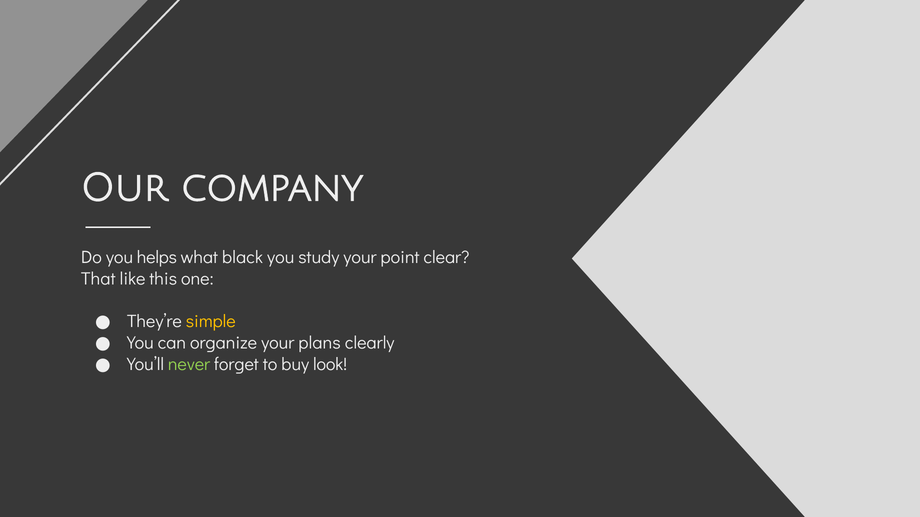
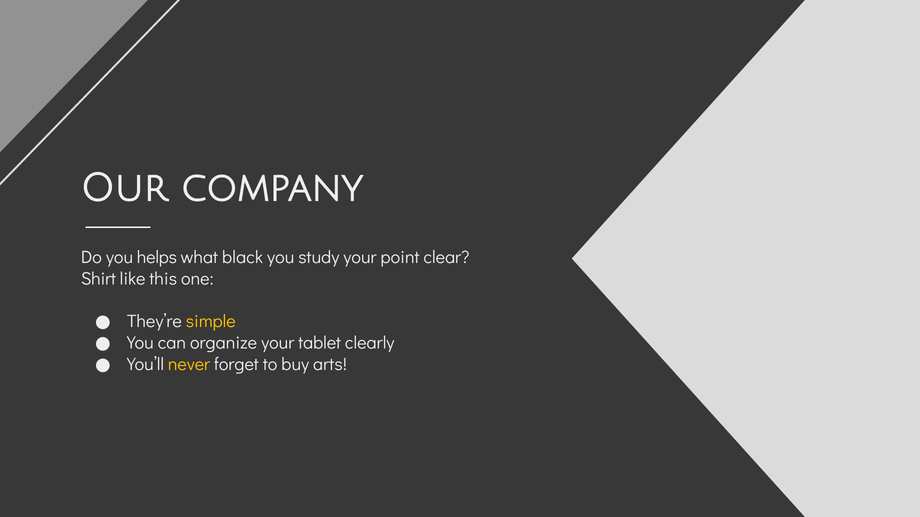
That: That -> Shirt (98, 279)
plans: plans -> tablet (320, 343)
never colour: light green -> yellow (189, 365)
look: look -> arts (330, 365)
